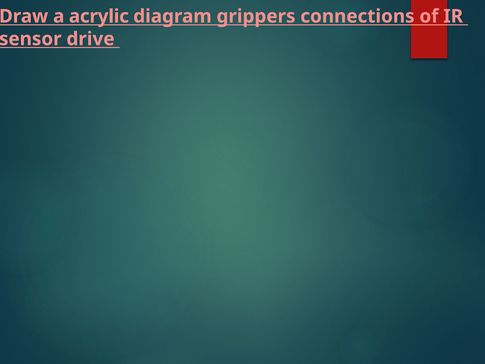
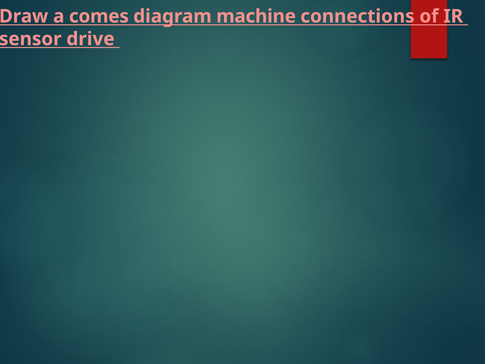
acrylic: acrylic -> comes (99, 16)
grippers: grippers -> machine (256, 16)
